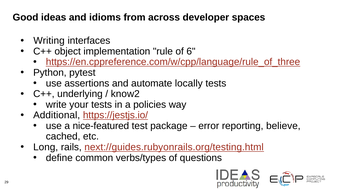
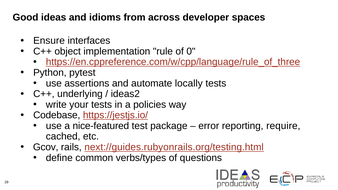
Writing: Writing -> Ensure (49, 41)
6: 6 -> 0 (191, 51)
know2: know2 -> ideas2 (125, 94)
Additional: Additional -> Codebase (57, 115)
believe: believe -> require (283, 126)
Long: Long -> Gcov (46, 147)
